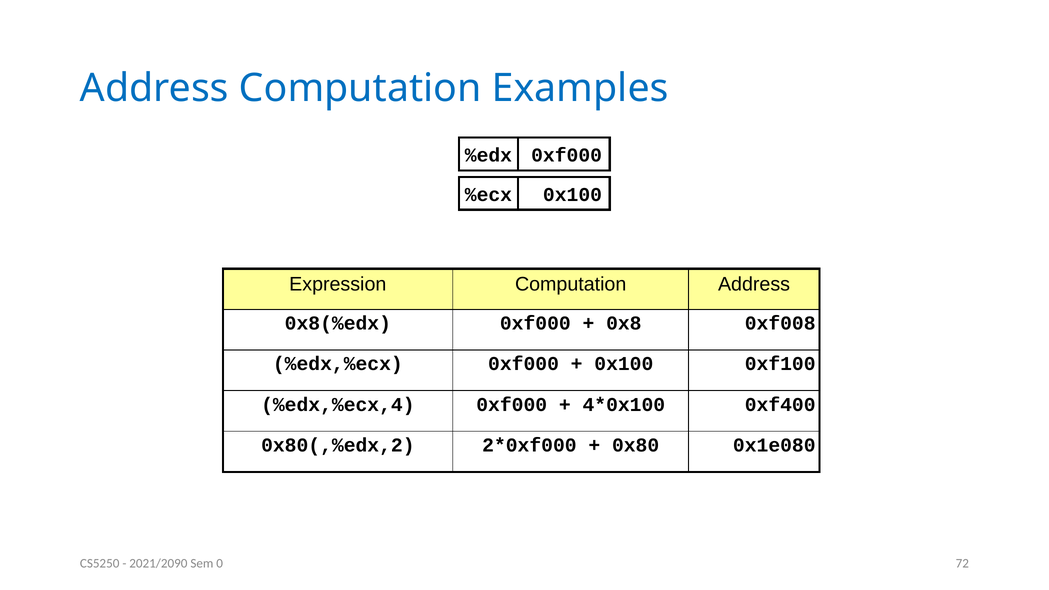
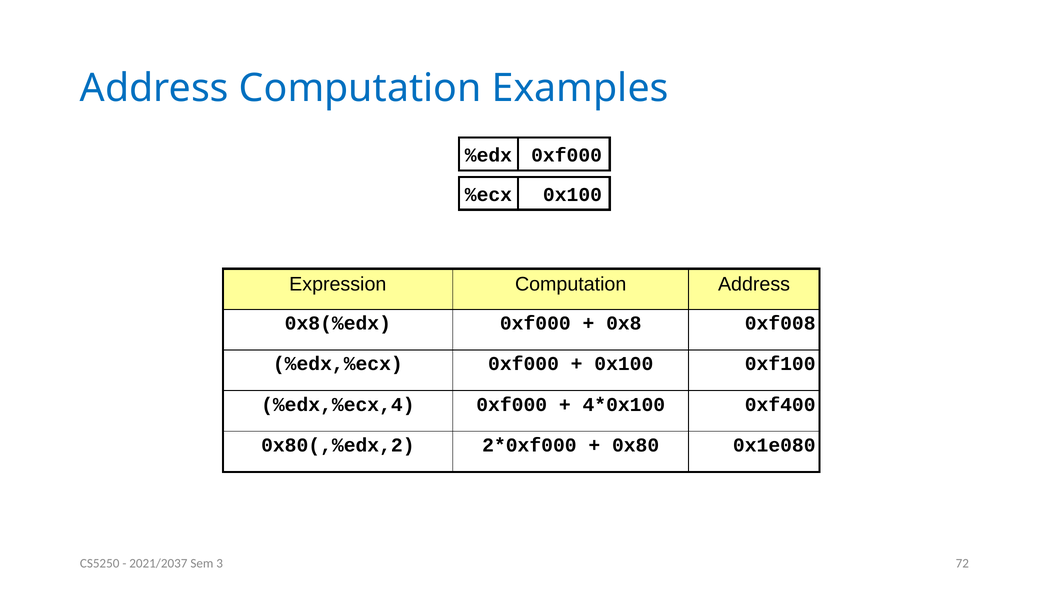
2021/2090: 2021/2090 -> 2021/2037 (158, 563)
0: 0 -> 3 (220, 563)
